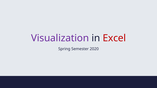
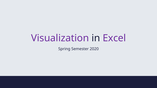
Excel colour: red -> purple (114, 38)
